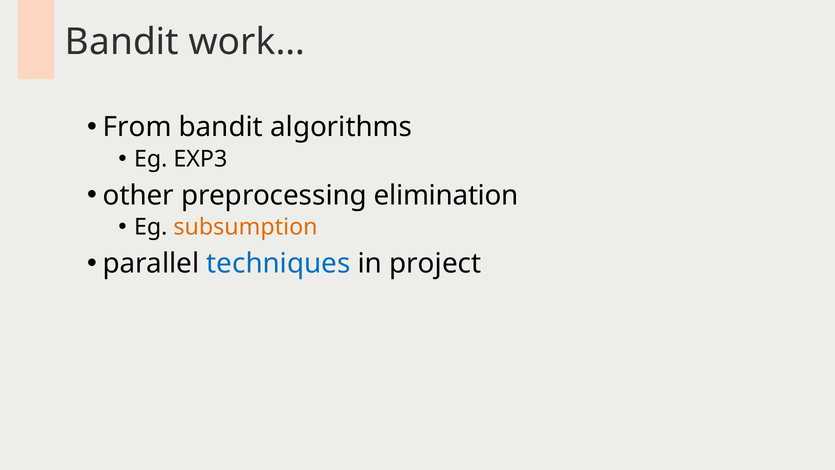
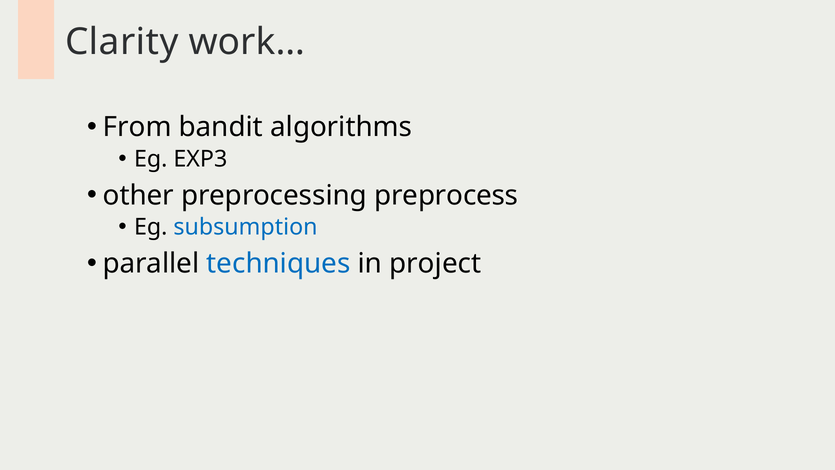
Bandit: Bandit -> Clarity (122, 42)
elimination: elimination -> preprocess (446, 195)
subsumption colour: orange -> blue (245, 227)
